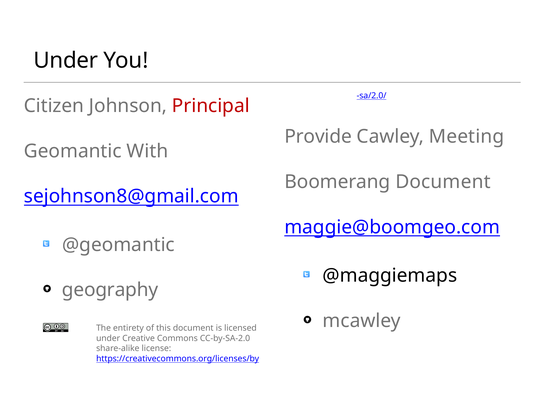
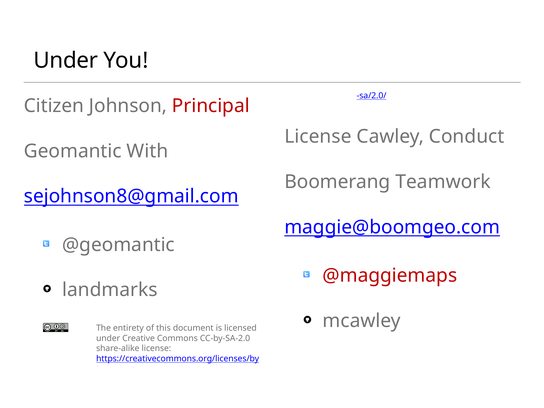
Provide: Provide -> License (318, 137)
Meeting: Meeting -> Conduct (467, 137)
Boomerang Document: Document -> Teamwork (443, 182)
@maggiemaps colour: black -> red (390, 276)
geography: geography -> landmarks (110, 290)
